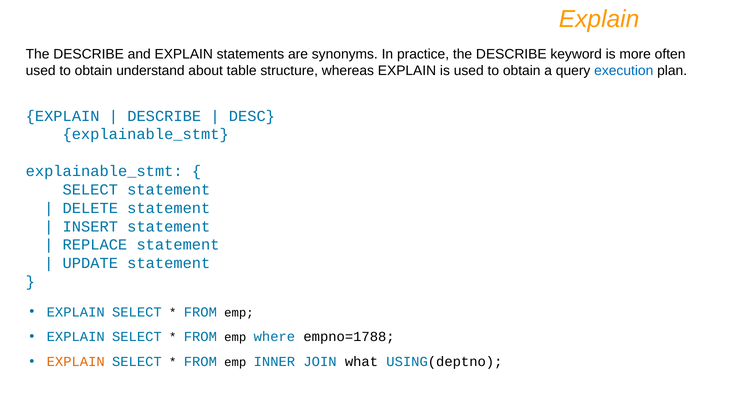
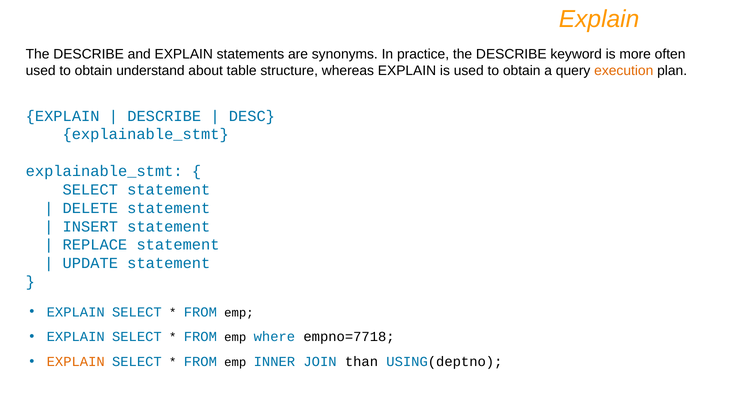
execution colour: blue -> orange (624, 71)
empno=1788: empno=1788 -> empno=7718 (349, 337)
what: what -> than (361, 362)
